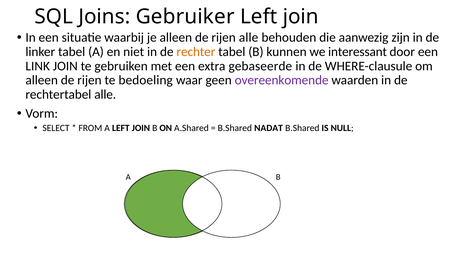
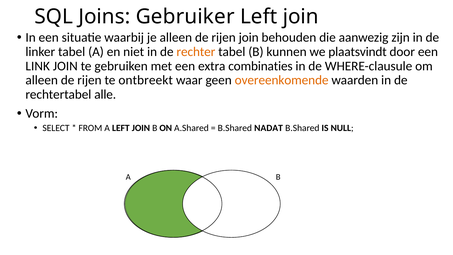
rijen alle: alle -> join (249, 37)
interessant: interessant -> plaatsvindt (358, 52)
gebaseerde: gebaseerde -> combinaties (260, 66)
bedoeling: bedoeling -> ontbreekt (146, 80)
overeenkomende colour: purple -> orange (282, 80)
